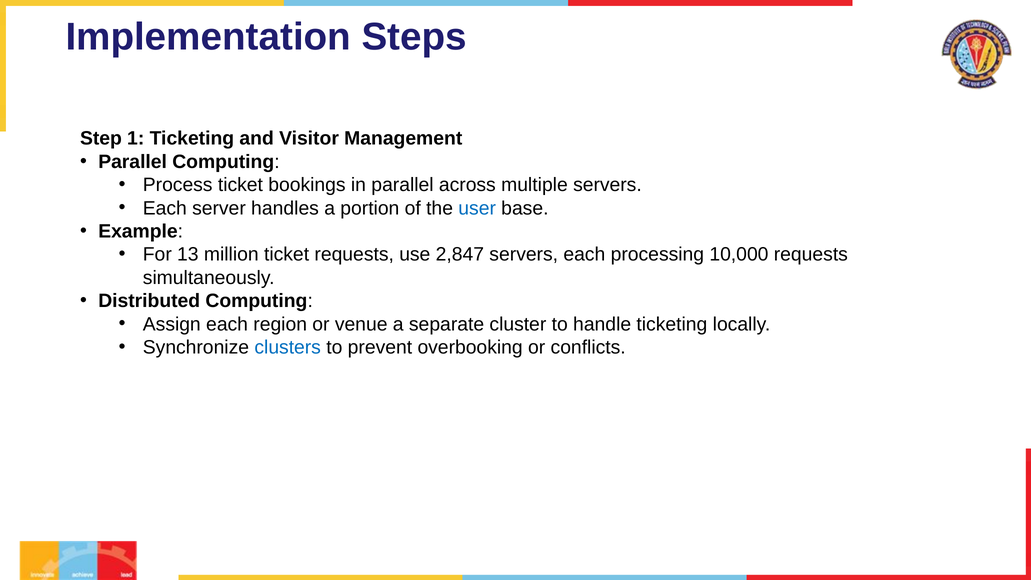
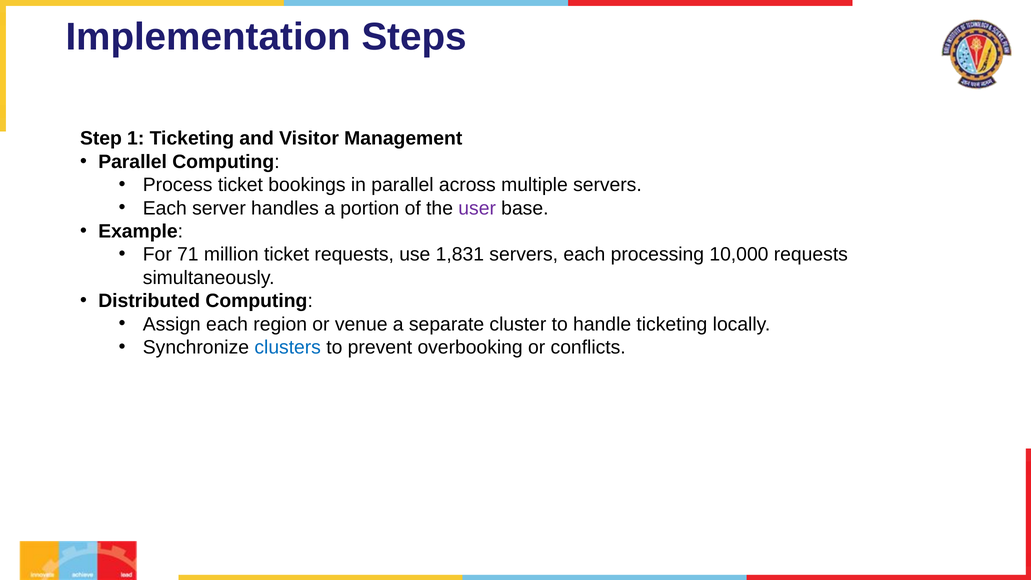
user colour: blue -> purple (477, 208)
13: 13 -> 71 (188, 255)
2,847: 2,847 -> 1,831 (460, 255)
